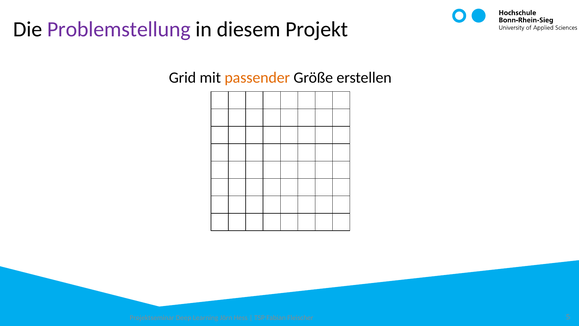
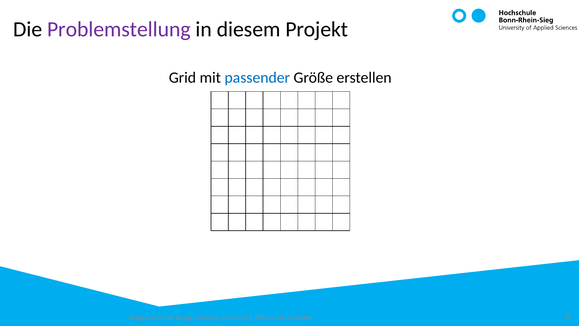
passender colour: orange -> blue (257, 77)
